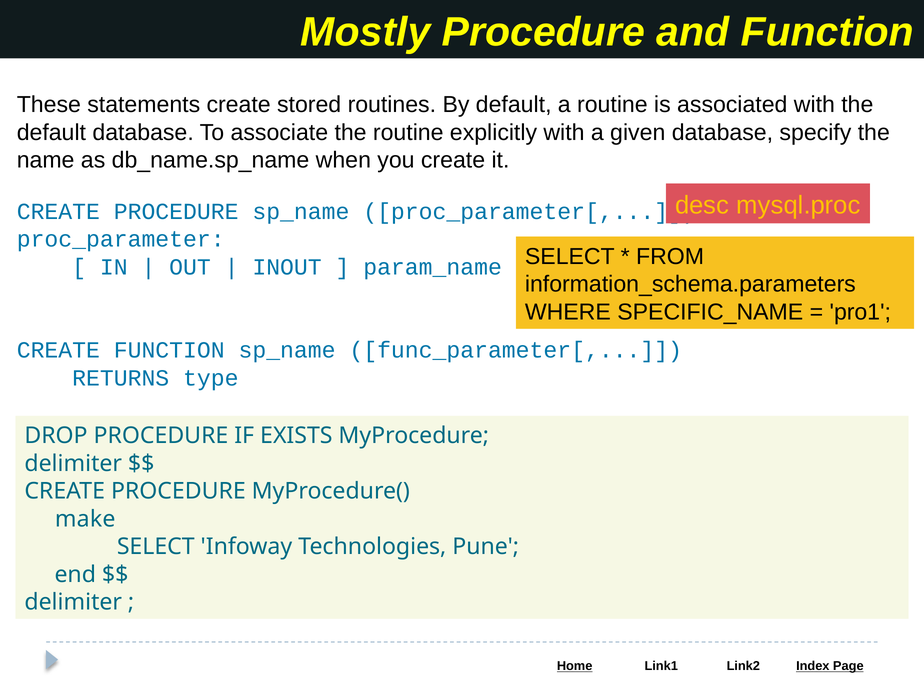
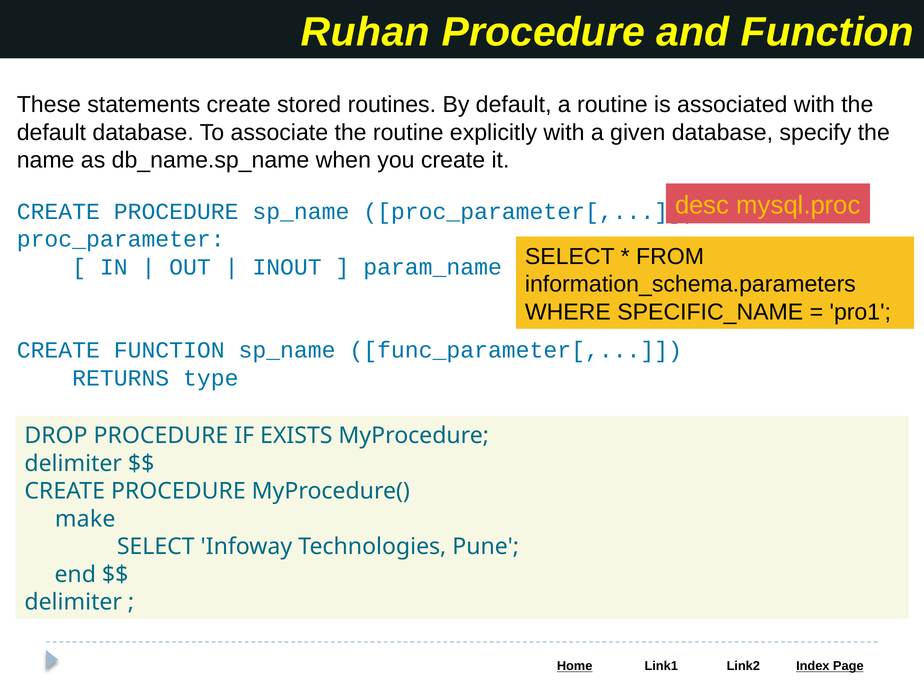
Mostly: Mostly -> Ruhan (365, 32)
